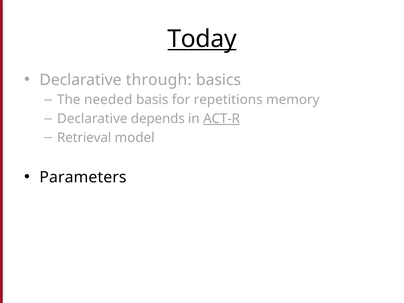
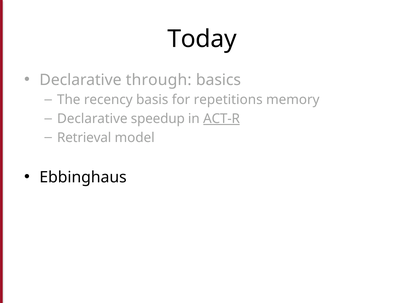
Today underline: present -> none (202, 39)
needed: needed -> recency (108, 100)
depends: depends -> speedup (158, 119)
Parameters: Parameters -> Ebbinghaus (83, 177)
